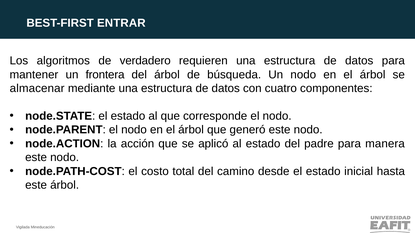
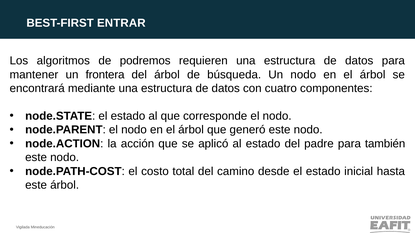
verdadero: verdadero -> podremos (145, 61)
almacenar: almacenar -> encontrará (37, 89)
manera: manera -> también (385, 144)
